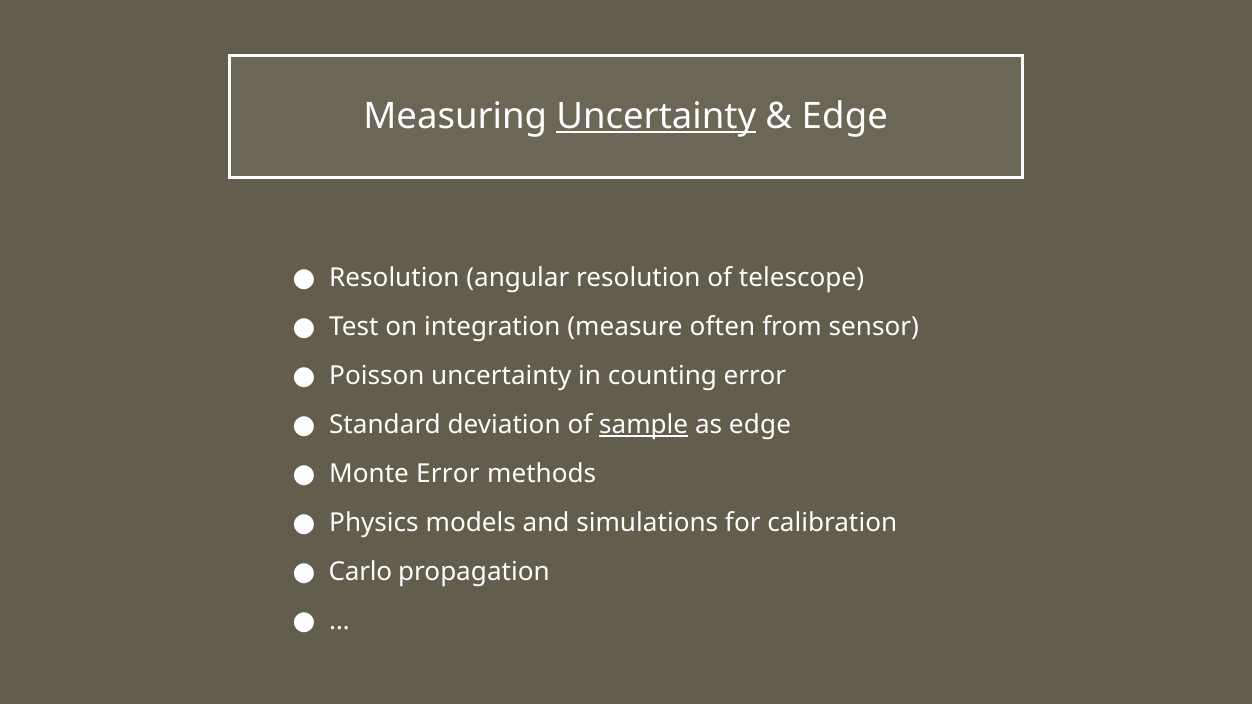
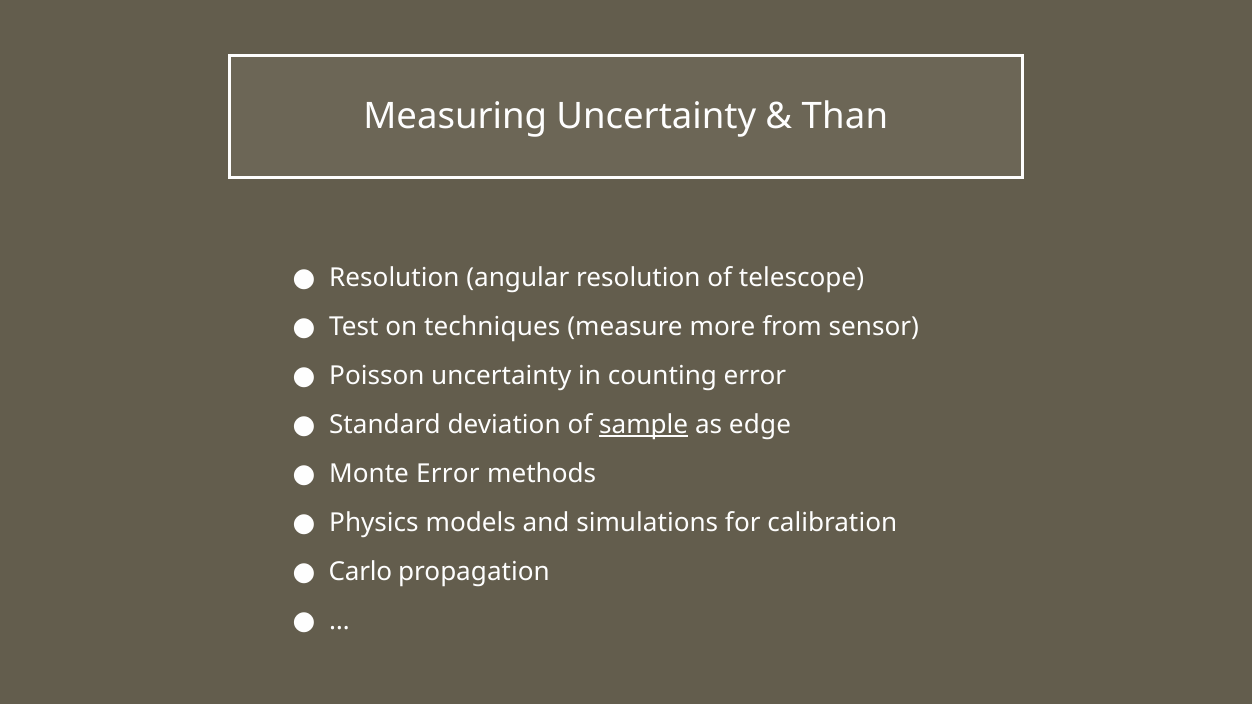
Uncertainty underline: present -> none (656, 116)
Edge: Edge -> Than (845, 116)
integration: integration -> techniques (492, 327)
often: often -> more (722, 327)
